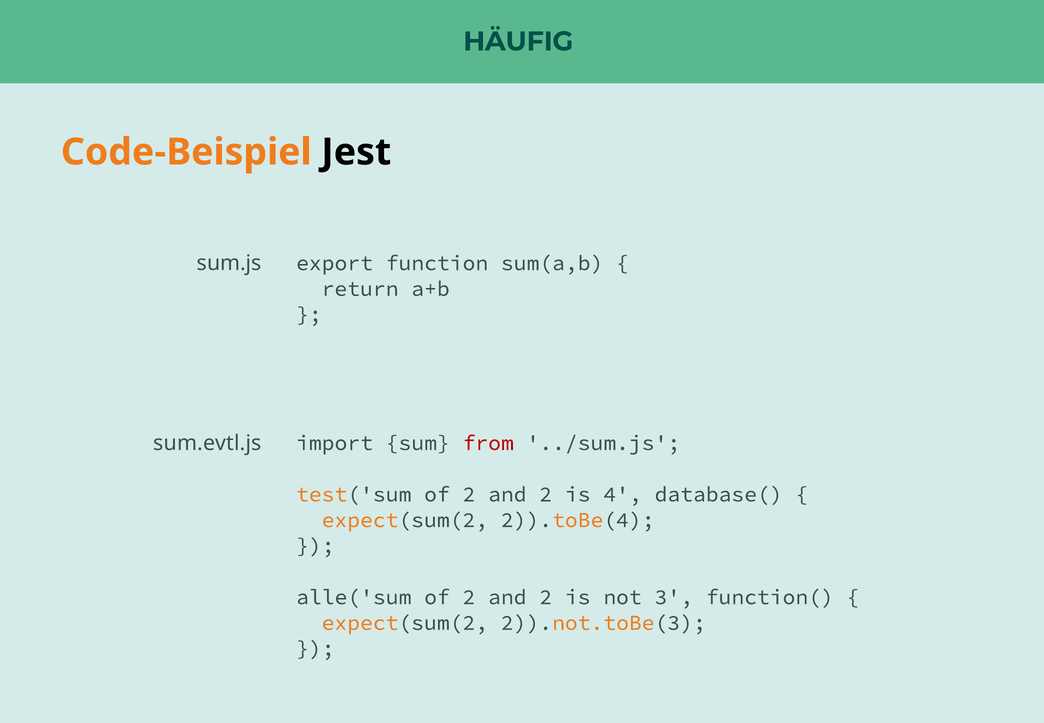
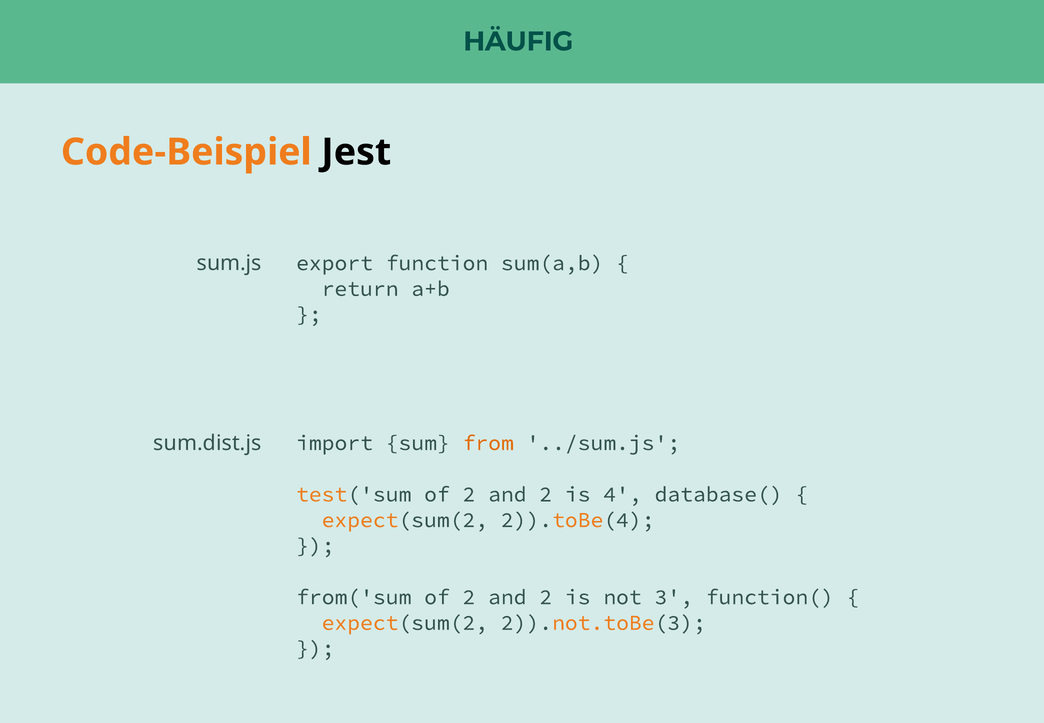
sum.evtl.js: sum.evtl.js -> sum.dist.js (207, 443)
from colour: red -> orange (488, 443)
alle('sum: alle('sum -> from('sum (354, 597)
